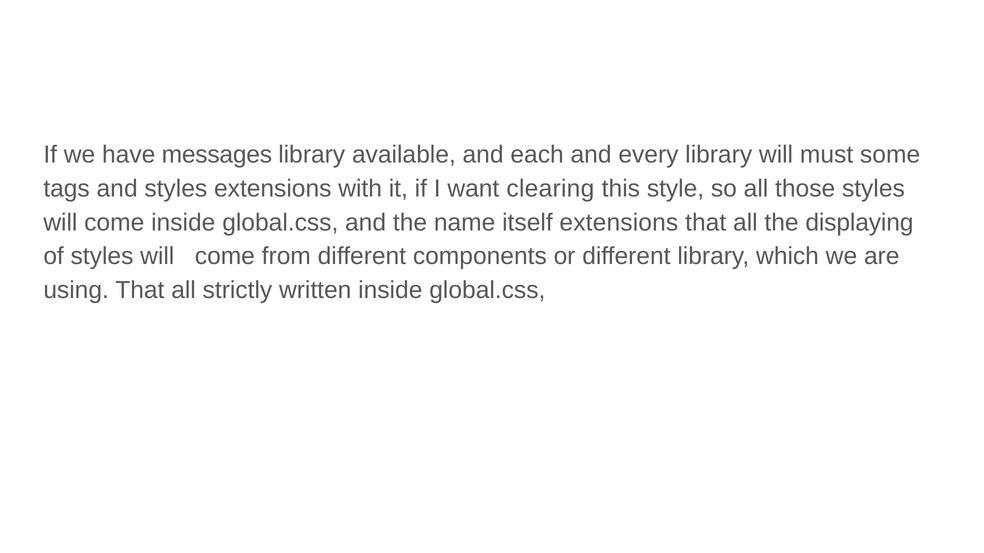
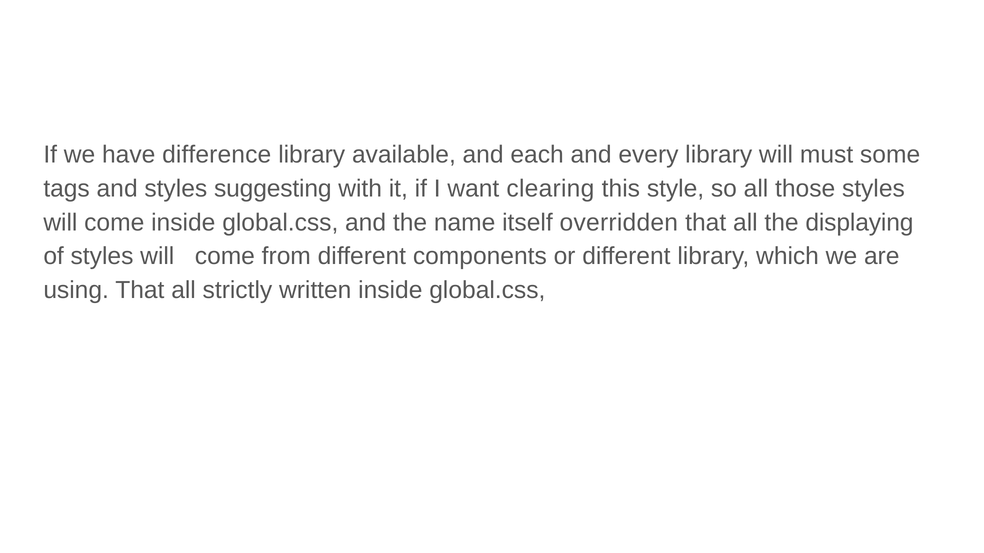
messages: messages -> difference (217, 155)
styles extensions: extensions -> suggesting (273, 189)
itself extensions: extensions -> overridden (619, 223)
